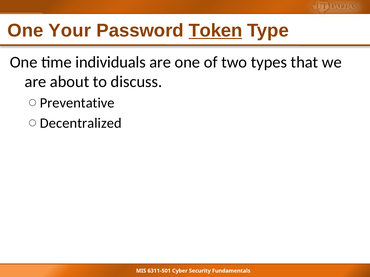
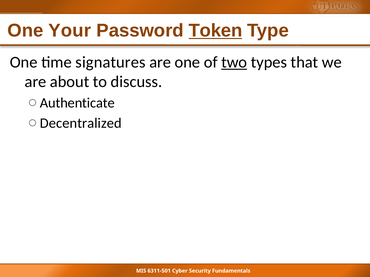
individuals: individuals -> signatures (111, 62)
two underline: none -> present (234, 62)
Preventative: Preventative -> Authenticate (77, 103)
